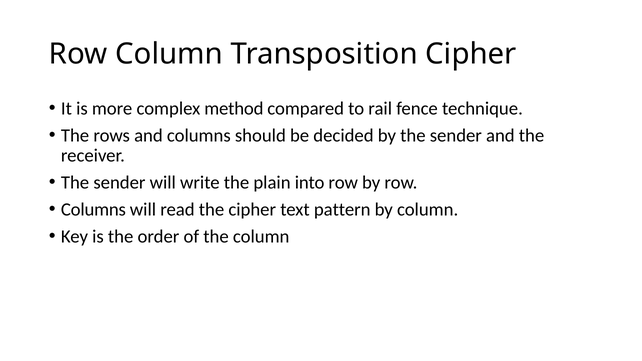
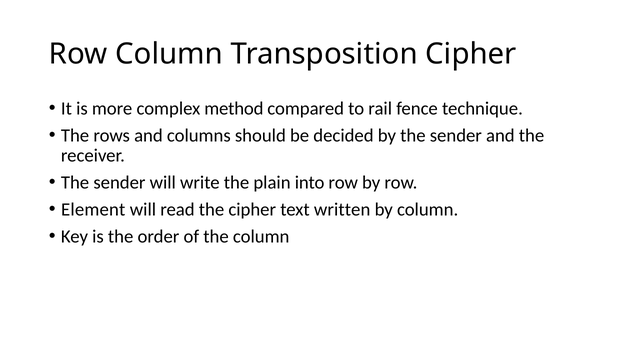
Columns: Columns -> Element (93, 210)
pattern: pattern -> written (342, 210)
